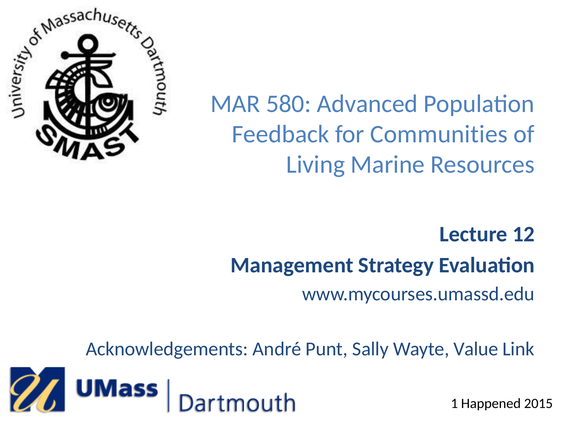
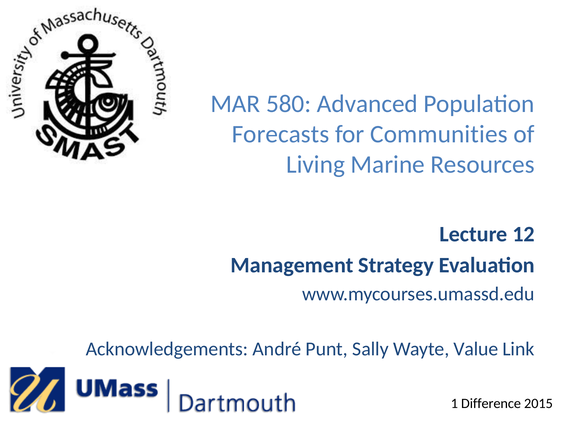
Feedback: Feedback -> Forecasts (280, 134)
Happened: Happened -> Difference (491, 404)
